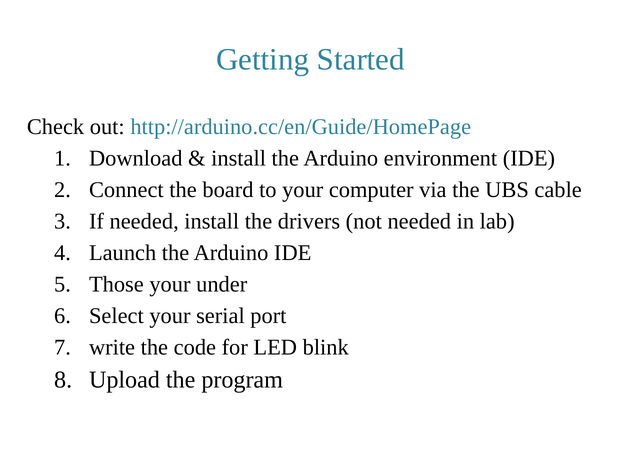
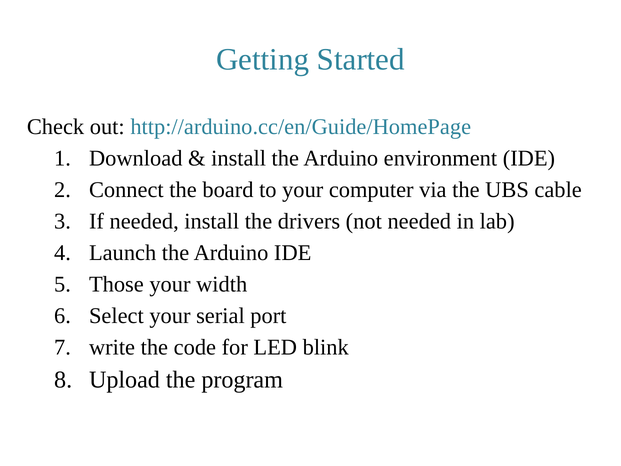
under: under -> width (222, 284)
